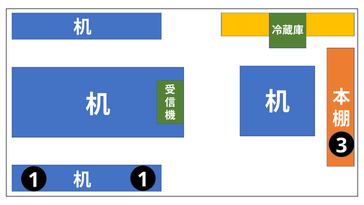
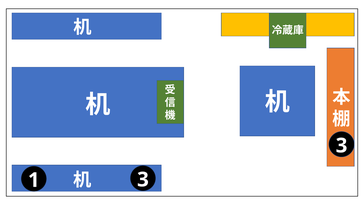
1 1: 1 -> 3 (143, 179)
